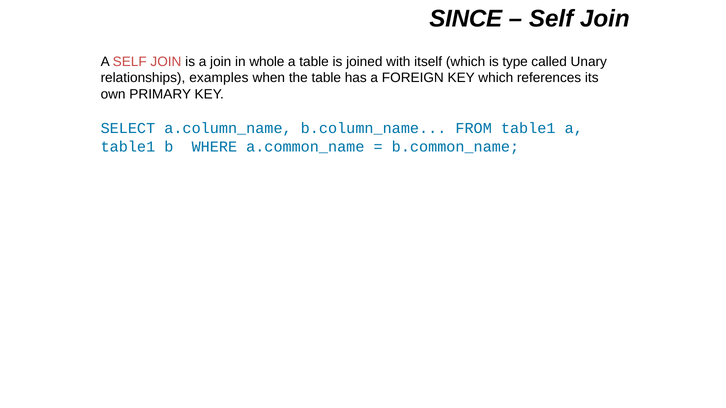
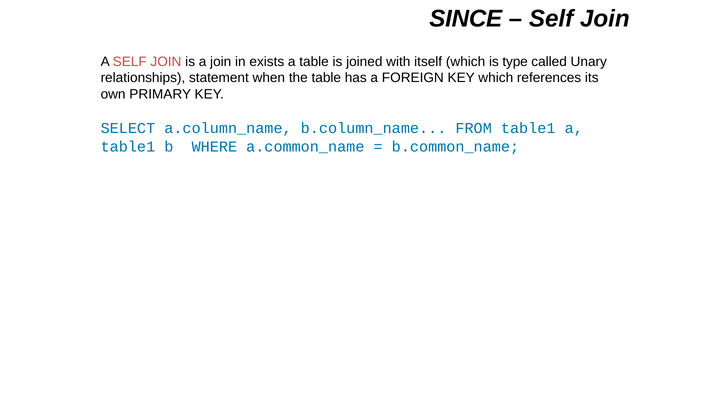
whole: whole -> exists (267, 62)
examples: examples -> statement (219, 78)
